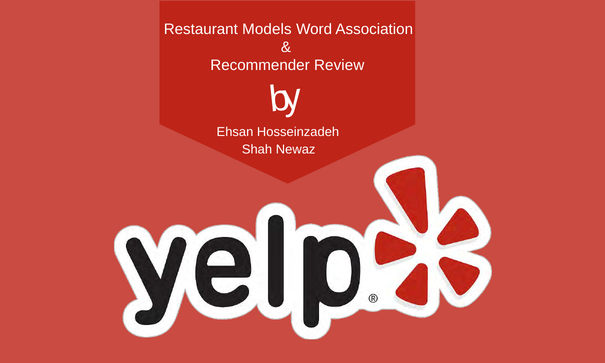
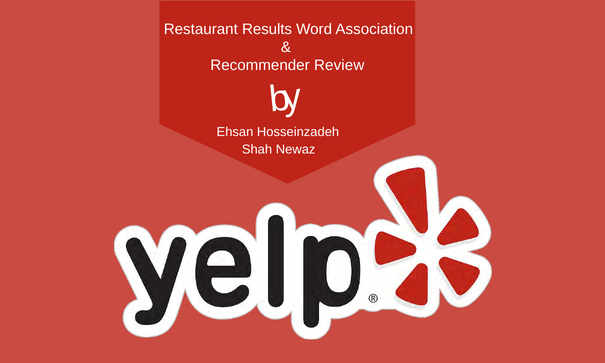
Models: Models -> Results (267, 29)
